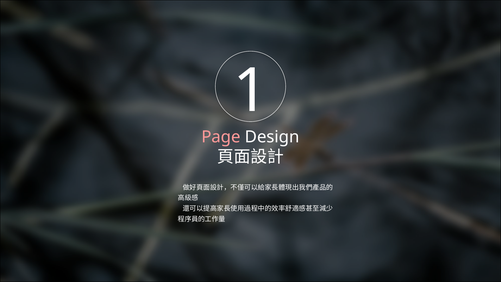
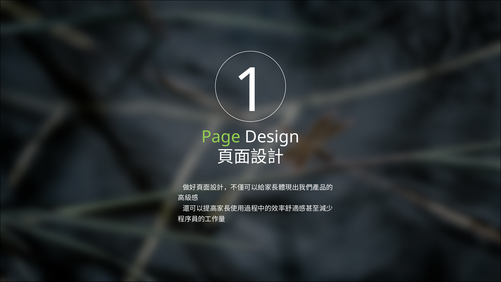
Page colour: pink -> light green (221, 137)
